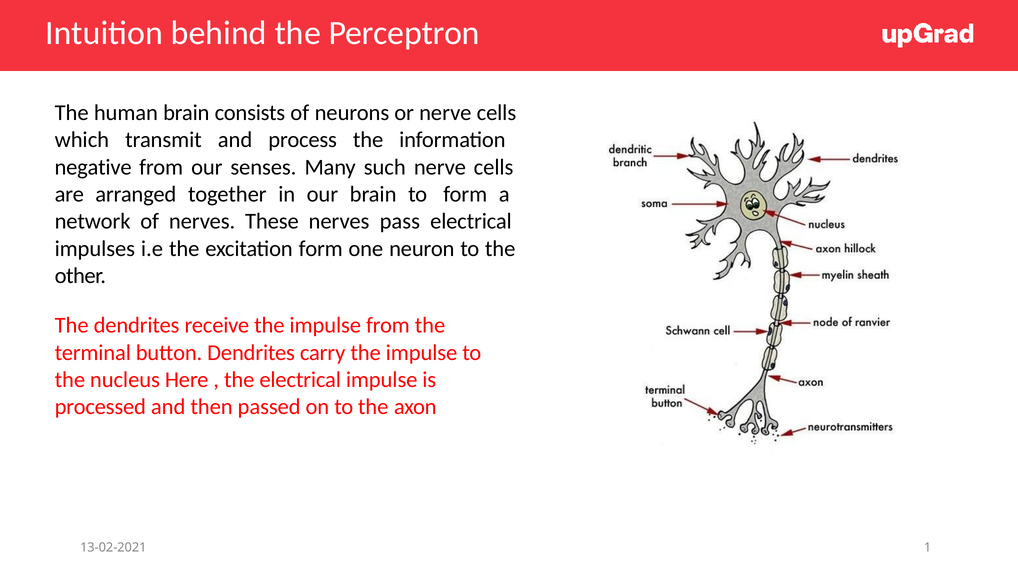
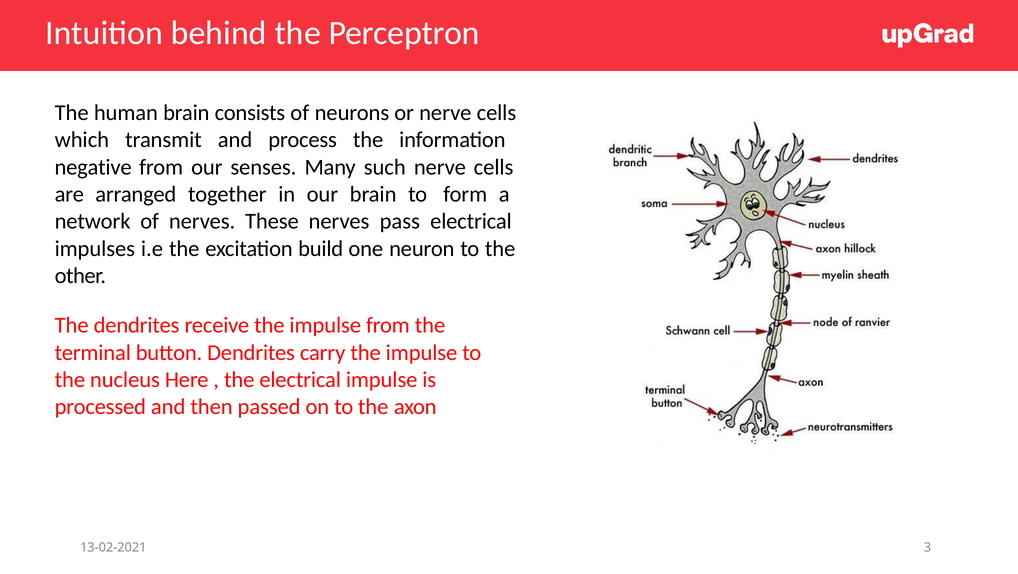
excitation form: form -> build (321, 248)
1: 1 -> 3 (928, 547)
